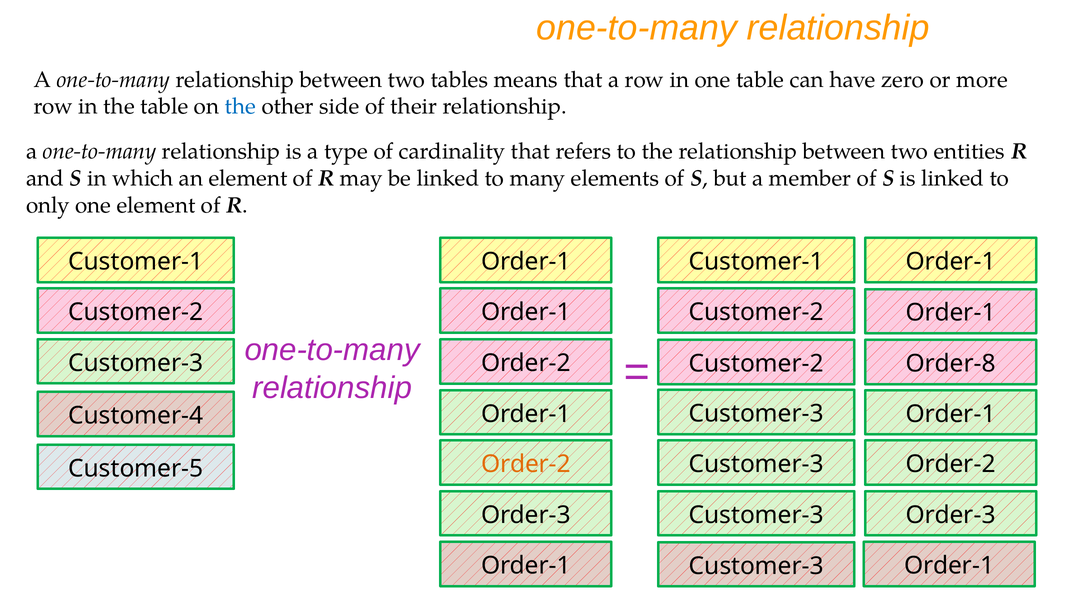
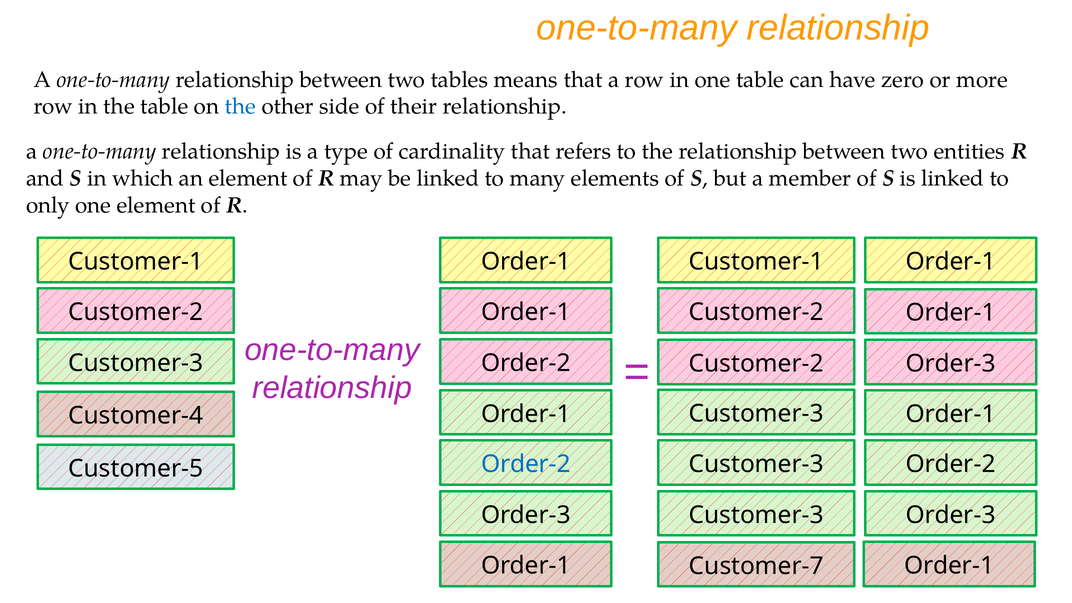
Order-8: Order-8 -> Order-3 (951, 364)
Order-2 colour: orange -> blue (526, 464)
Customer-3: Customer-3 -> Customer-7 (756, 566)
